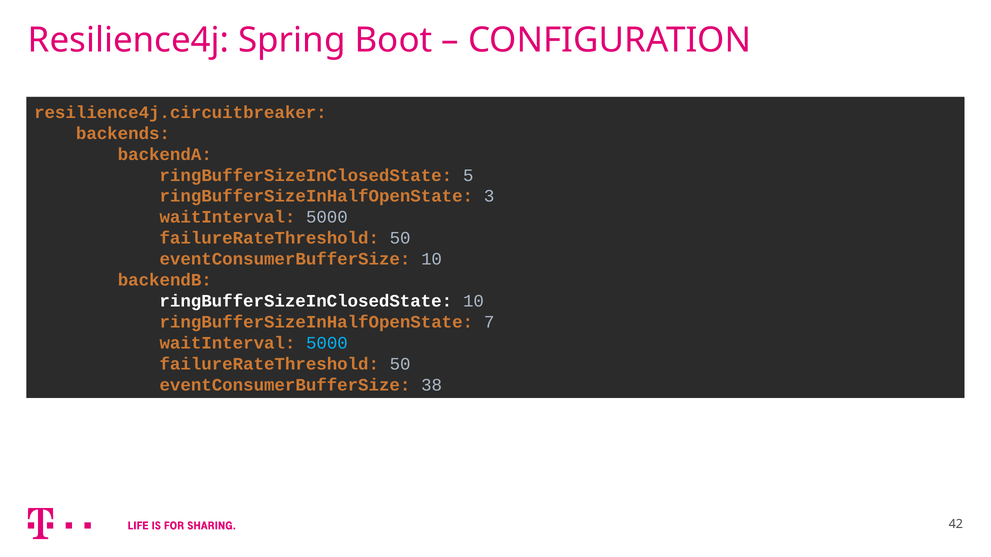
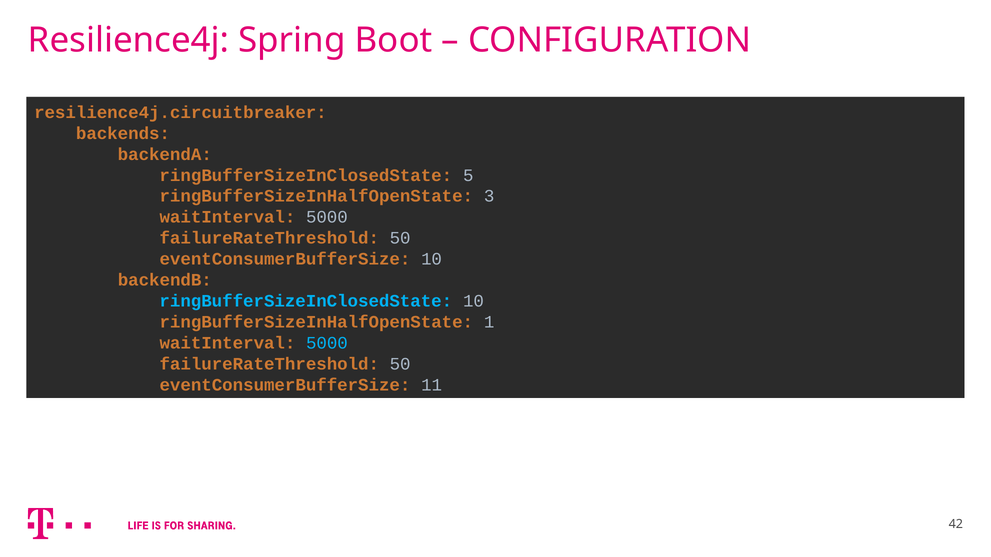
ringBufferSizeInClosedState colour: white -> light blue (306, 301)
7: 7 -> 1 (489, 322)
38: 38 -> 11 (432, 385)
